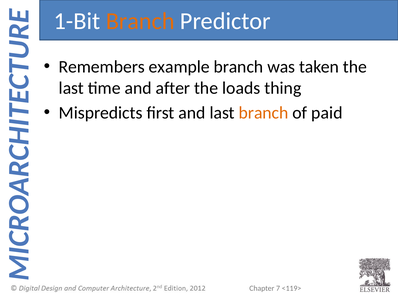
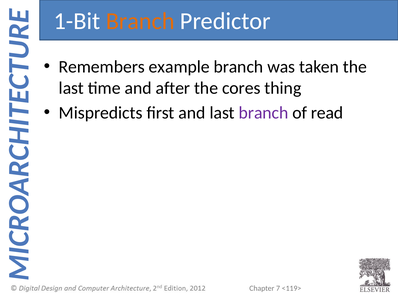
loads: loads -> cores (241, 88)
branch colour: orange -> purple (264, 113)
paid: paid -> read (327, 113)
